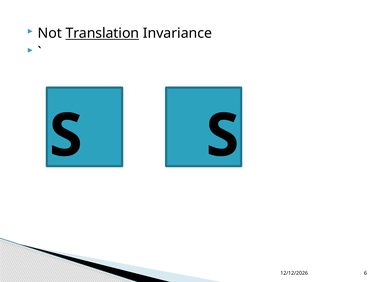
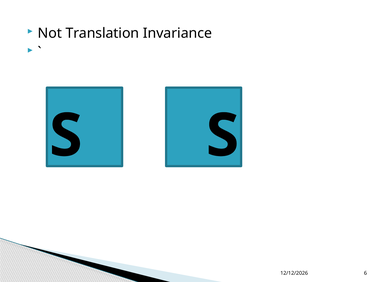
Translation underline: present -> none (102, 33)
